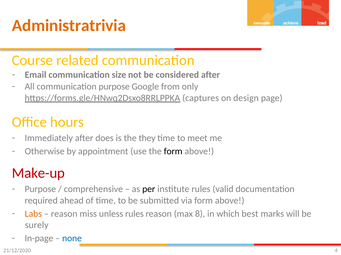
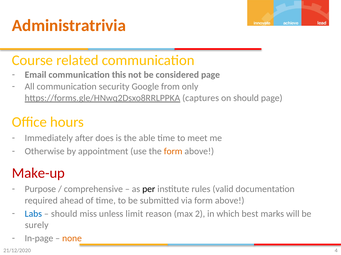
size: size -> this (119, 75)
considered after: after -> page (211, 75)
communication purpose: purpose -> security (114, 87)
on design: design -> should (246, 98)
they: they -> able (147, 139)
form colour: black -> orange (173, 152)
Labs colour: orange -> blue (33, 214)
reason: reason -> should (64, 214)
unless rules: rules -> limit (134, 214)
8: 8 -> 2 (200, 214)
none colour: blue -> orange (72, 239)
